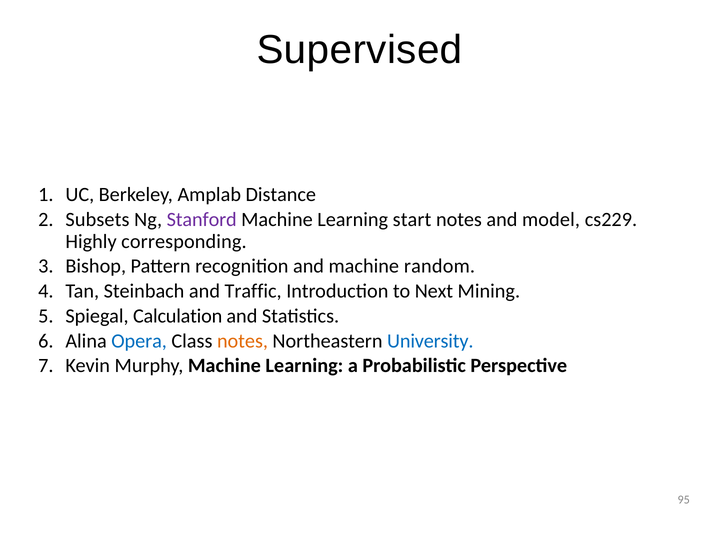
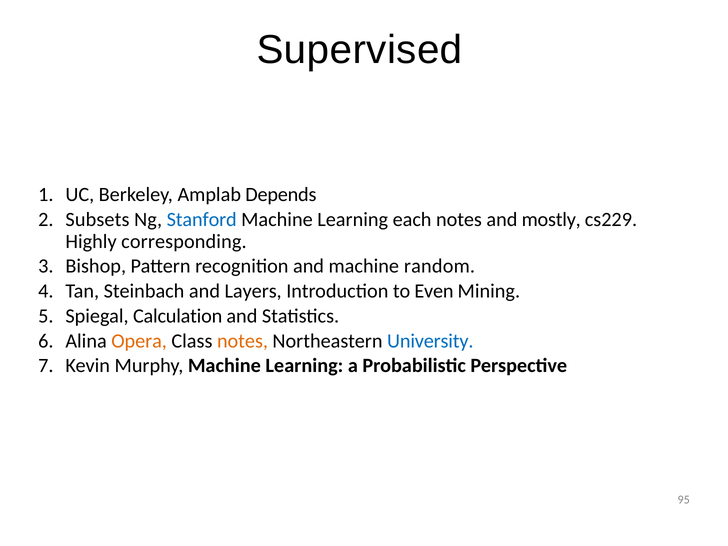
Distance: Distance -> Depends (281, 195)
Stanford colour: purple -> blue (202, 220)
start: start -> each (412, 220)
model: model -> mostly (551, 220)
Traffic: Traffic -> Layers (253, 291)
Next: Next -> Even (434, 291)
Opera colour: blue -> orange (139, 341)
